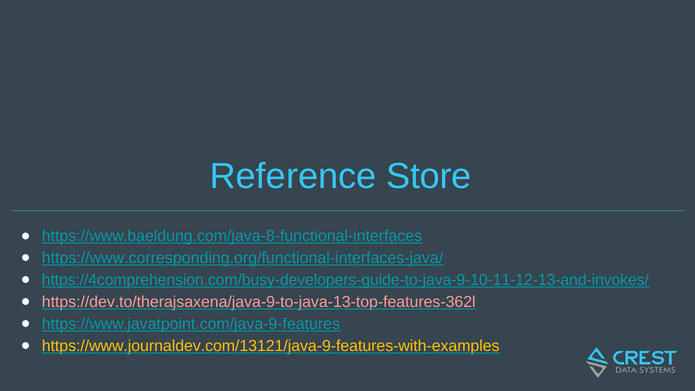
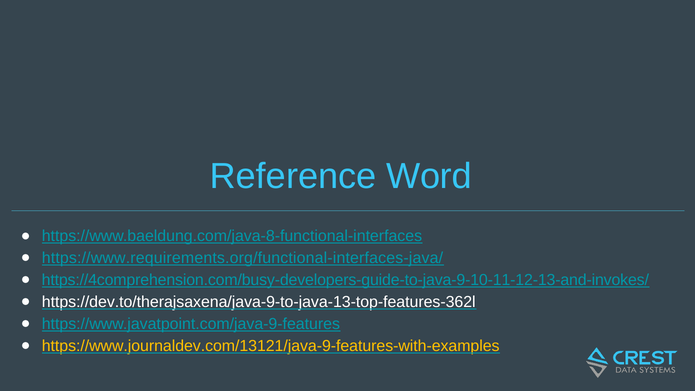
Store: Store -> Word (429, 176)
https://www.corresponding.org/functional-interfaces-java/: https://www.corresponding.org/functional-interfaces-java/ -> https://www.requirements.org/functional-interfaces-java/ (242, 258)
https://dev.to/therajsaxena/java-9-to-java-13-top-features-362l colour: pink -> white (259, 302)
